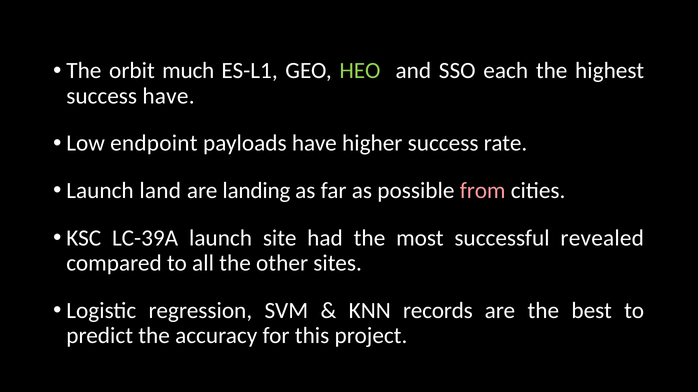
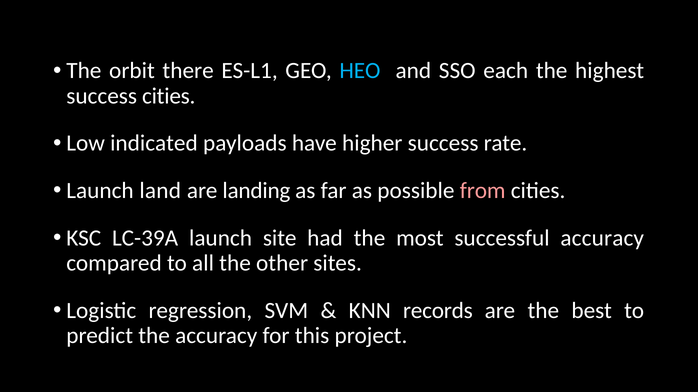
much: much -> there (188, 71)
HEO colour: light green -> light blue (360, 71)
success have: have -> cities (169, 96)
endpoint: endpoint -> indicated (154, 143)
successful revealed: revealed -> accuracy (602, 238)
